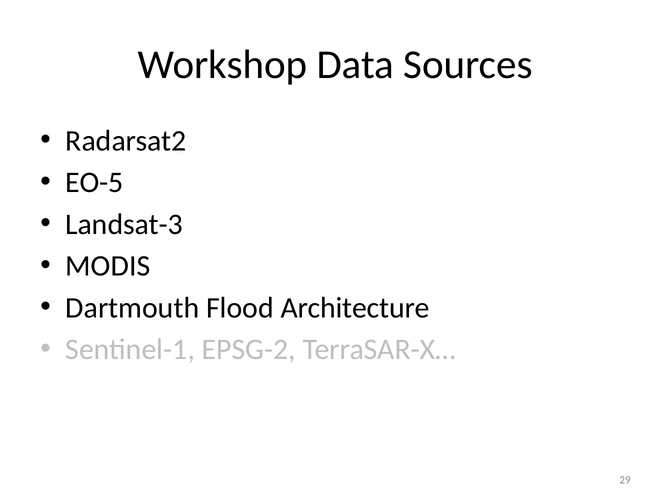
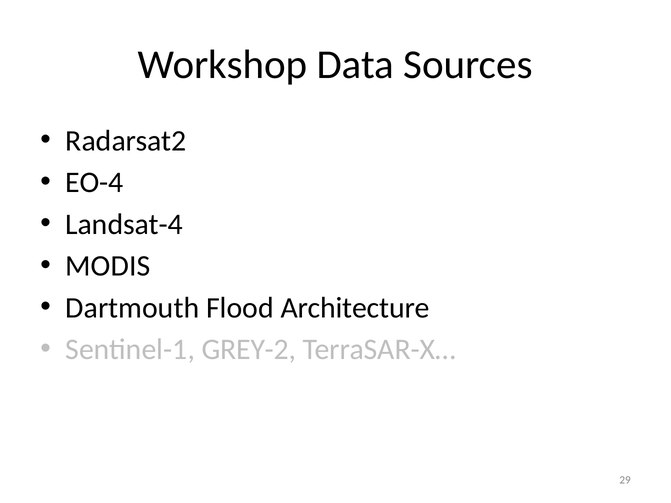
EO-5: EO-5 -> EO-4 (95, 183)
Landsat-3: Landsat-3 -> Landsat-4 (124, 224)
EPSG-2: EPSG-2 -> GREY-2 (249, 350)
